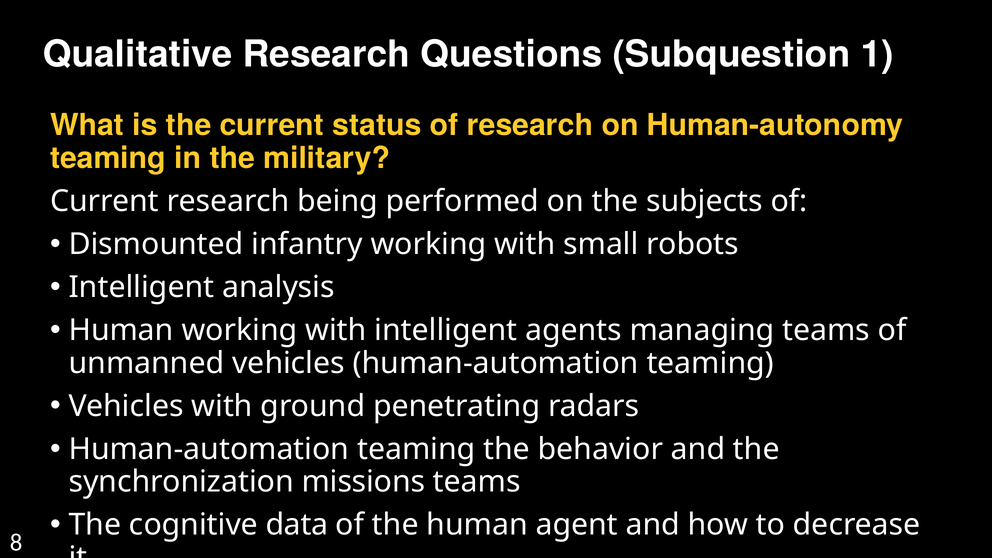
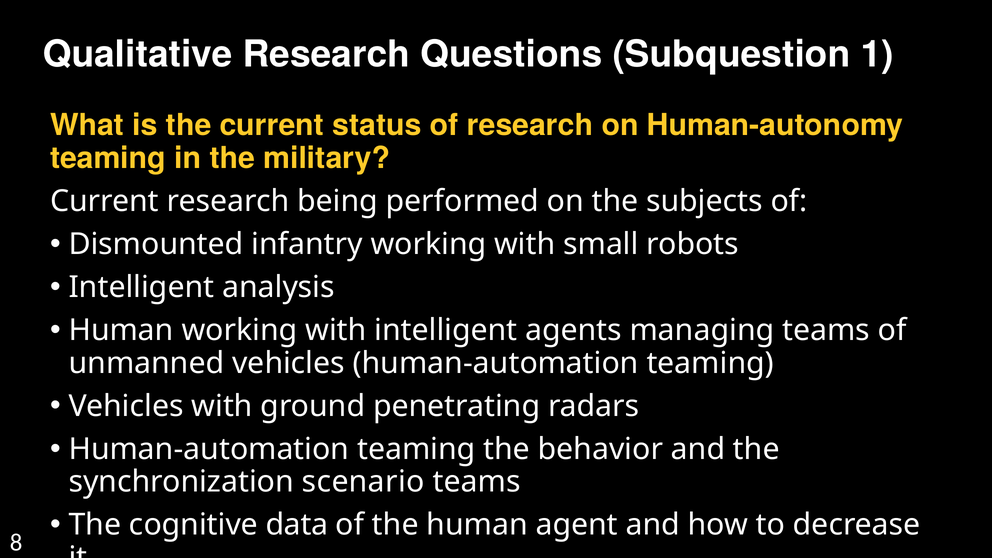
missions: missions -> scenario (363, 482)
